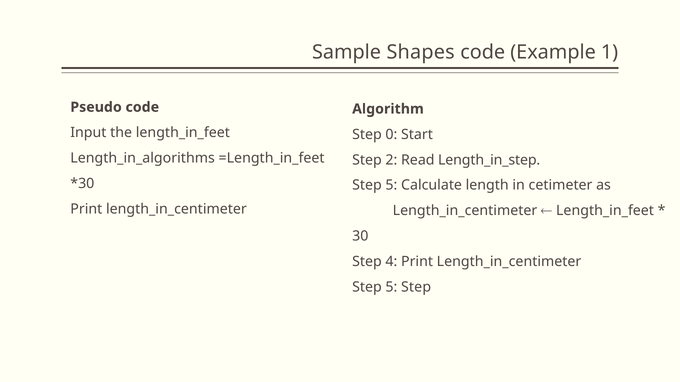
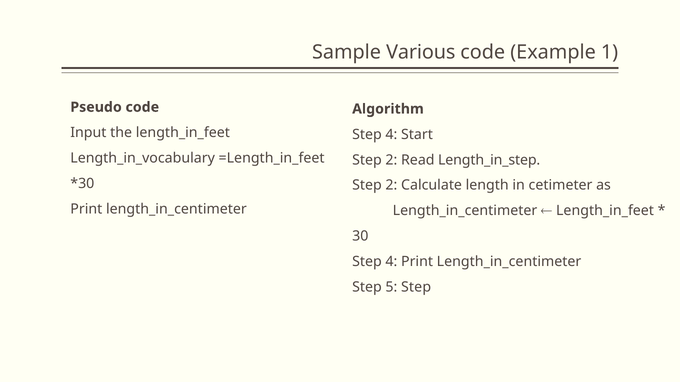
Shapes: Shapes -> Various (421, 52)
0: 0 -> 4 (391, 135)
Length_in_algorithms: Length_in_algorithms -> Length_in_vocabulary (143, 158)
5: 5 -> 2 (391, 186)
